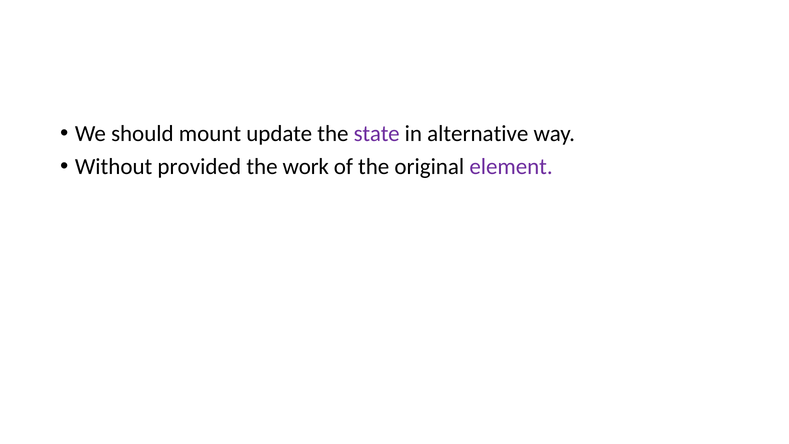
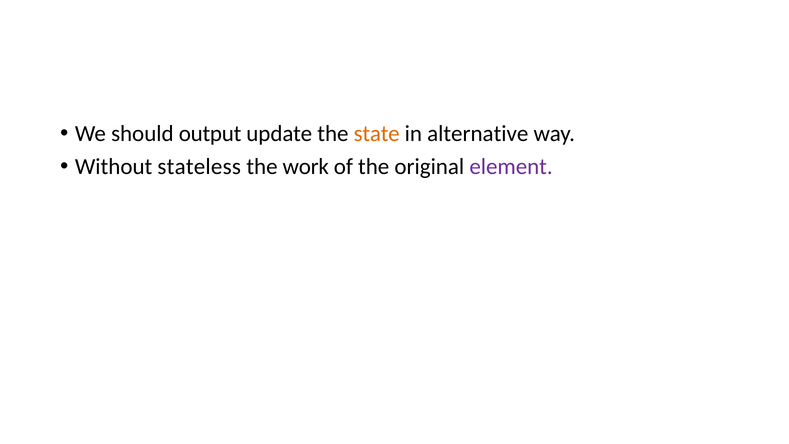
mount: mount -> output (210, 133)
state colour: purple -> orange (377, 133)
provided: provided -> stateless (199, 166)
